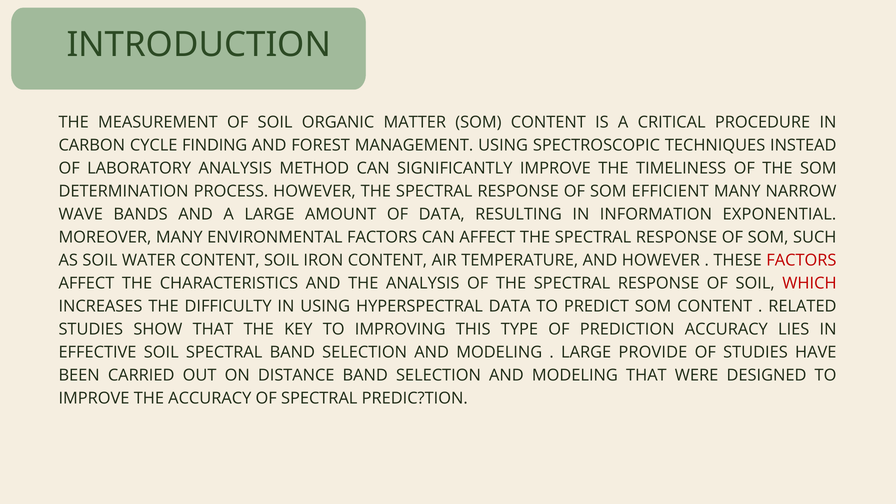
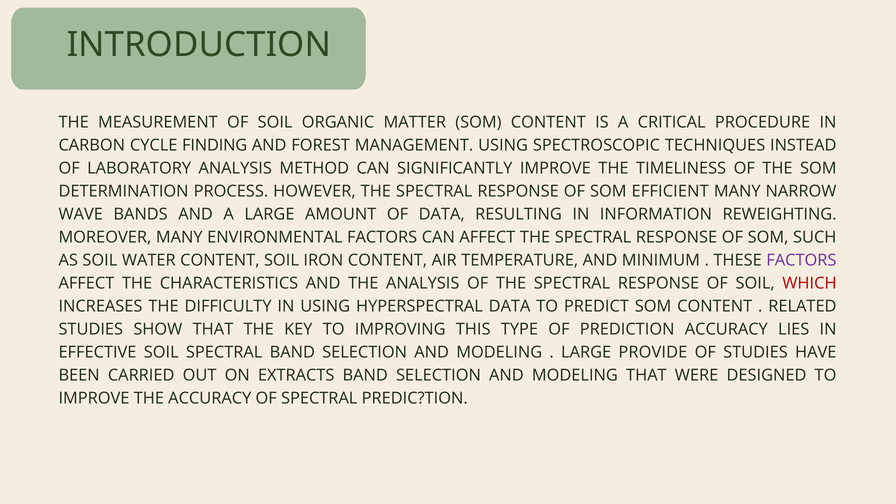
EXPONENTIAL: EXPONENTIAL -> REWEIGHTING (780, 214)
AND HOWEVER: HOWEVER -> MINIMUM (661, 260)
FACTORS colour: red -> purple (801, 260)
DISTANCE: DISTANCE -> EXTRACTS (296, 376)
